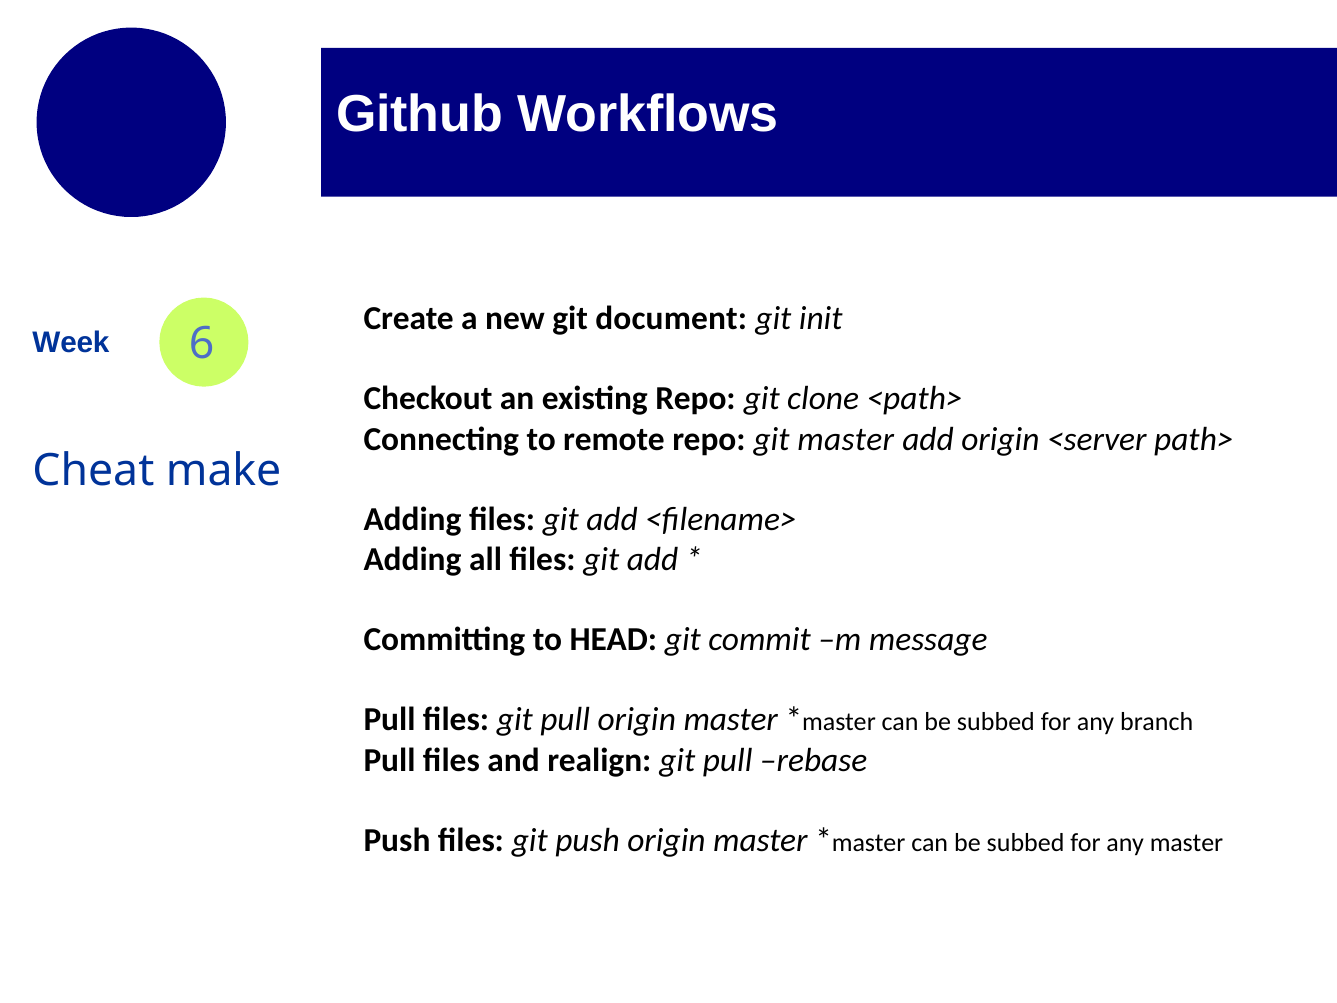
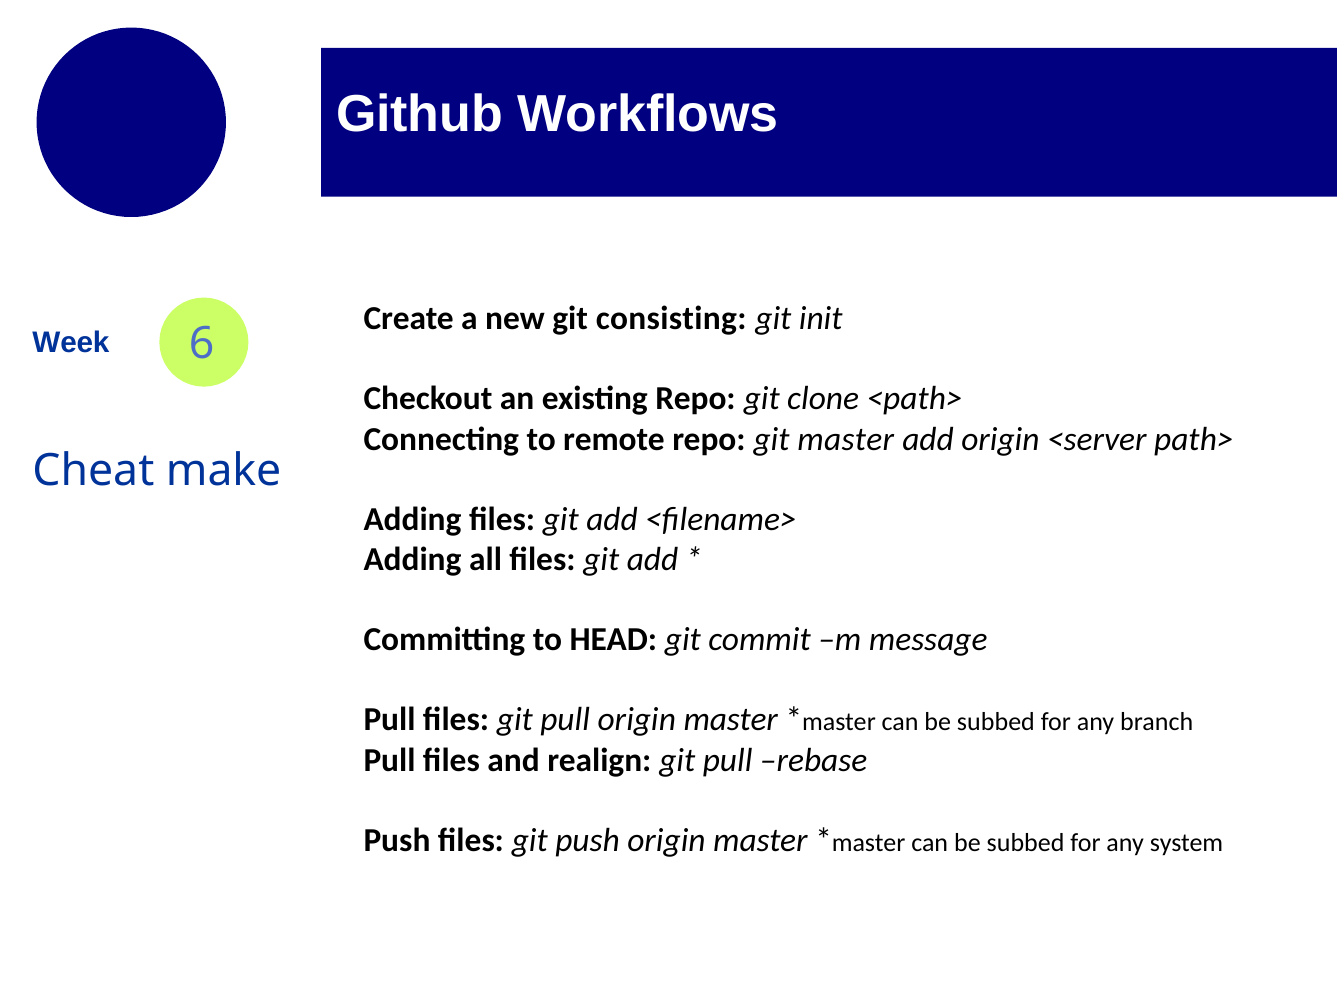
document: document -> consisting (671, 319)
any master: master -> system (1186, 842)
